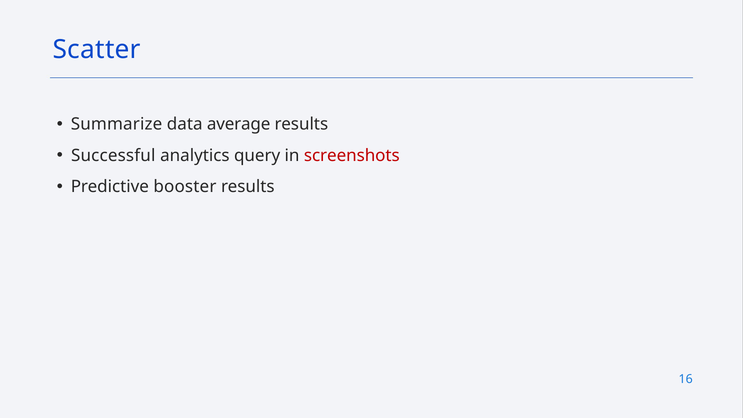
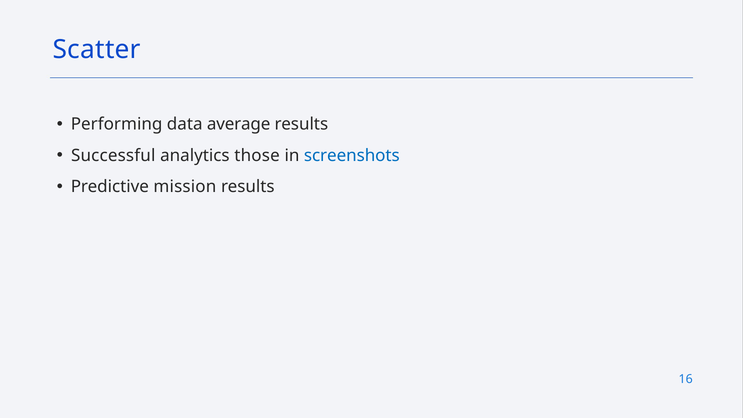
Summarize: Summarize -> Performing (117, 124)
query: query -> those (257, 156)
screenshots colour: red -> blue (352, 156)
booster: booster -> mission (185, 187)
